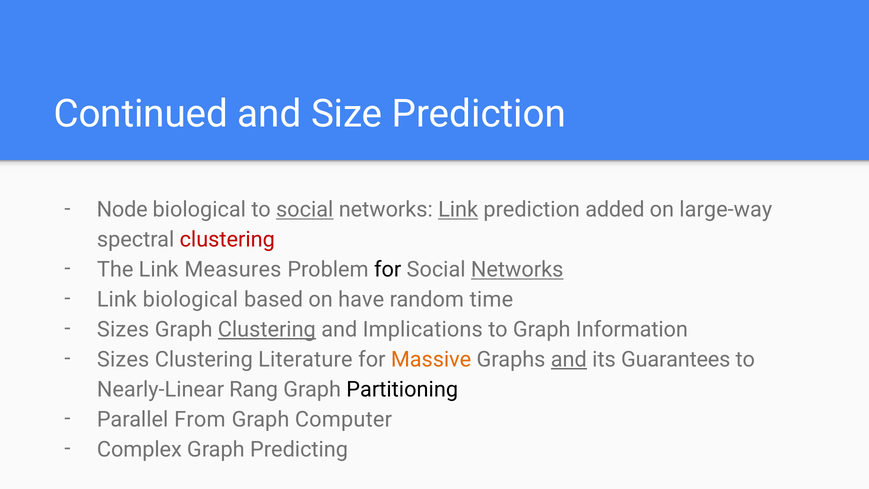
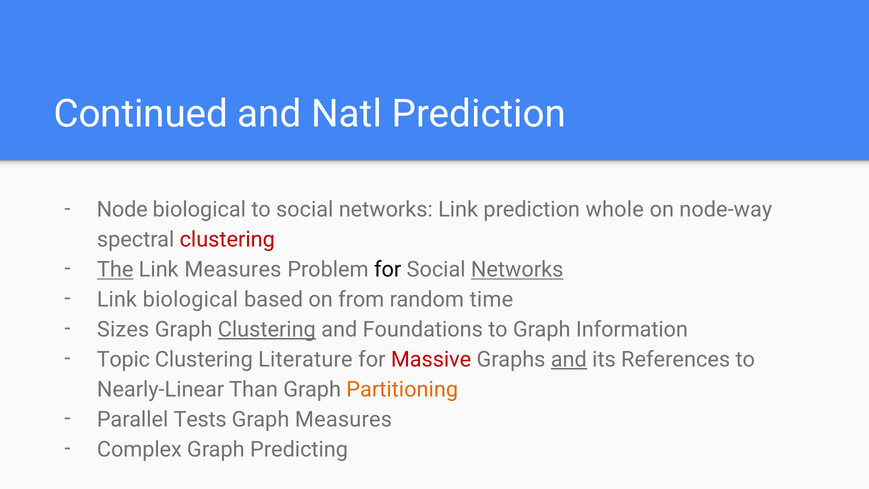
Size: Size -> Natl (347, 114)
social underline: present -> none (305, 210)
Link underline: present -> none (458, 210)
added: added -> whole (615, 210)
large-way: large-way -> node-way (726, 210)
The underline: none -> present (115, 269)
have: have -> from (361, 299)
Implications: Implications -> Foundations (423, 329)
Sizes: Sizes -> Topic (123, 359)
Massive colour: orange -> red (431, 359)
Guarantees: Guarantees -> References (676, 359)
Rang: Rang -> Than (254, 389)
Partitioning colour: black -> orange (402, 389)
From: From -> Tests (200, 419)
Graph Computer: Computer -> Measures (343, 419)
